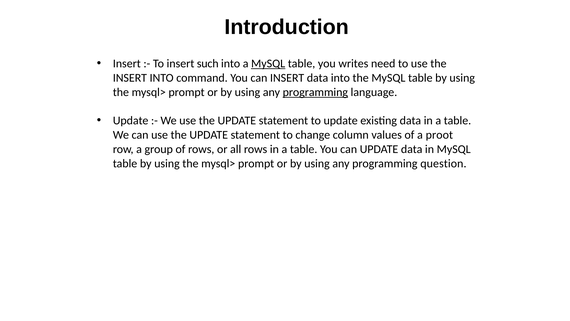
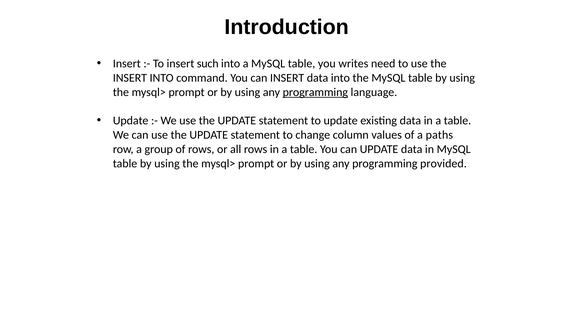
MySQL underline: present -> none (268, 63)
proot: proot -> paths (439, 135)
question: question -> provided (443, 163)
